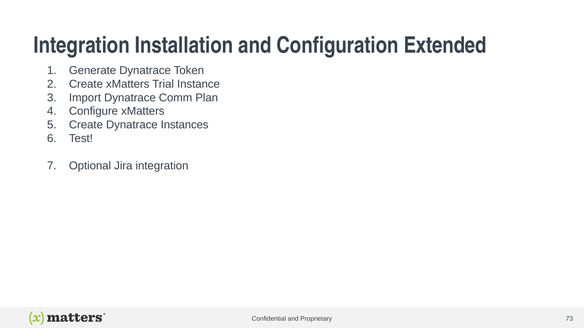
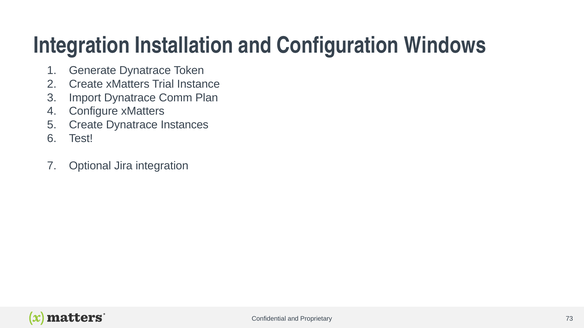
Extended: Extended -> Windows (445, 45)
